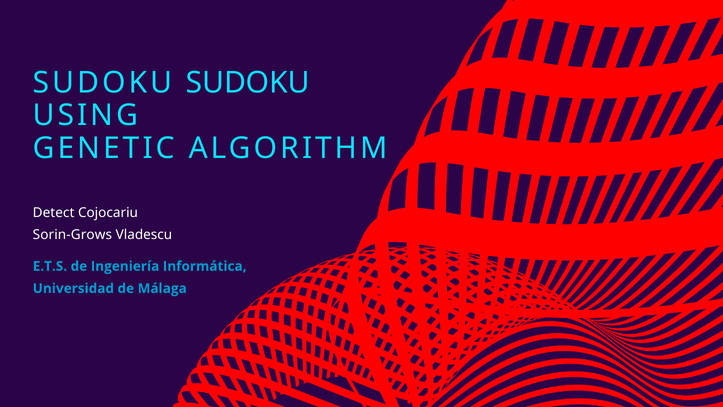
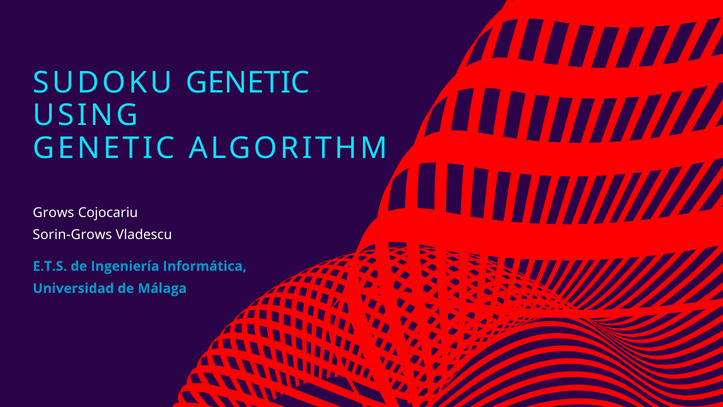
SUDOKU SUDOKU: SUDOKU -> GENETIC (248, 83)
Detect: Detect -> Grows (54, 212)
